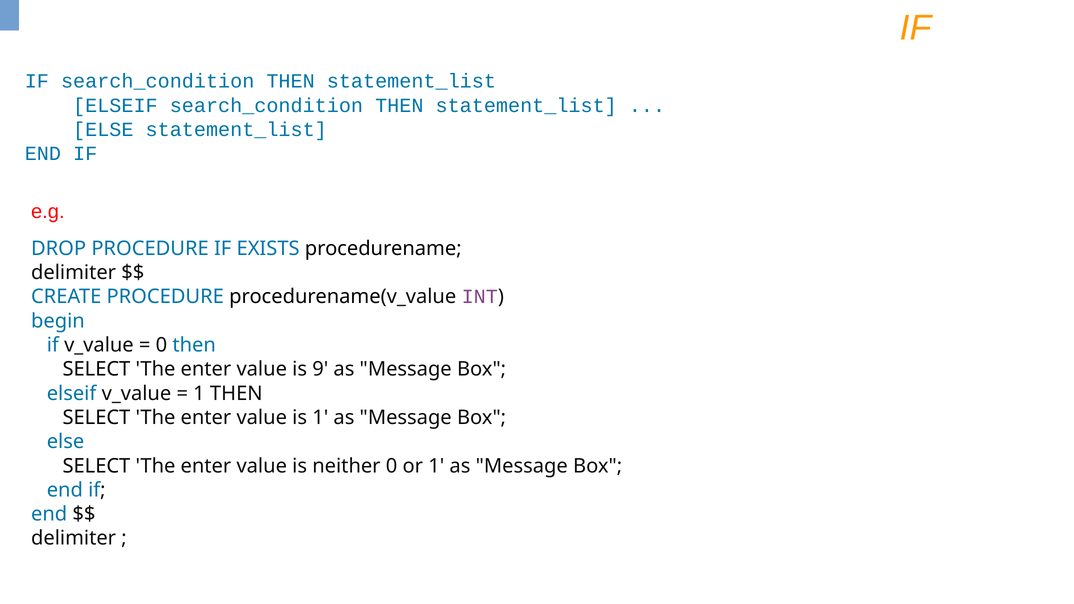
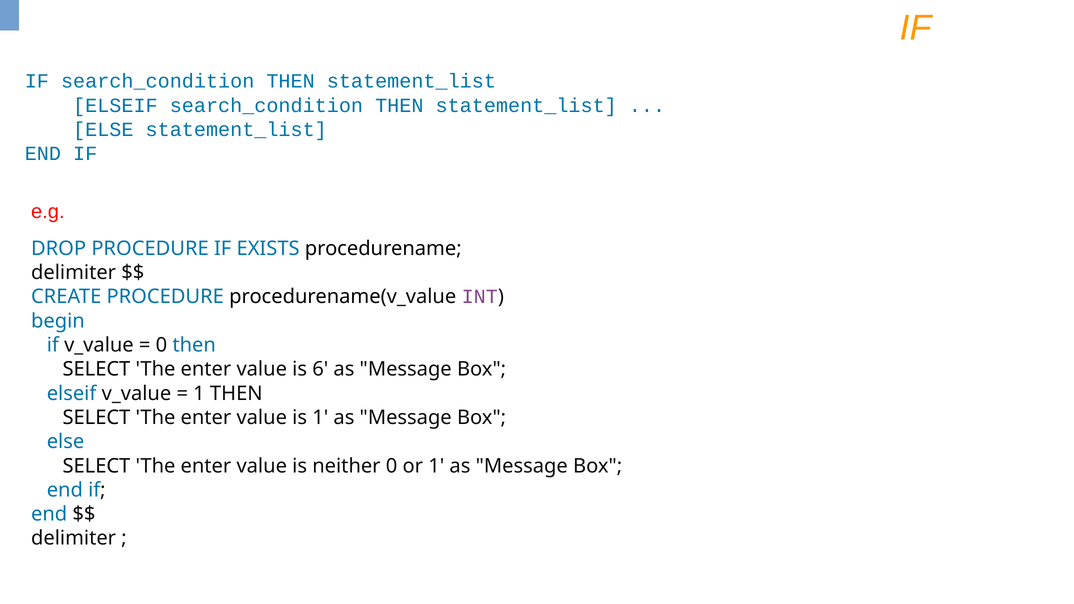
9: 9 -> 6 (320, 369)
